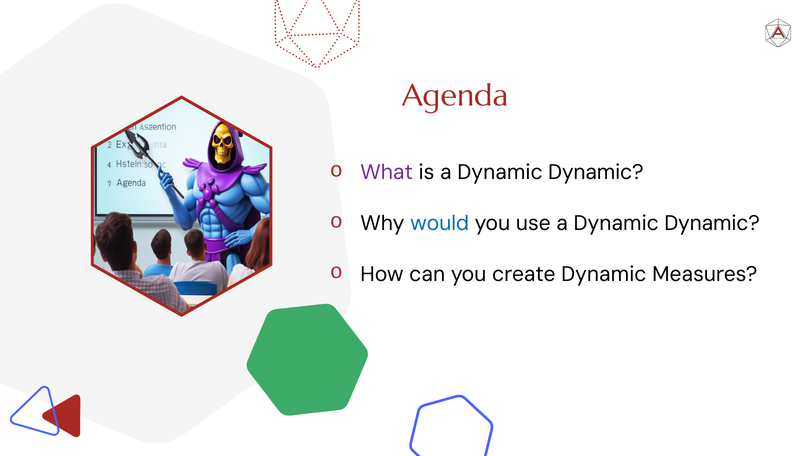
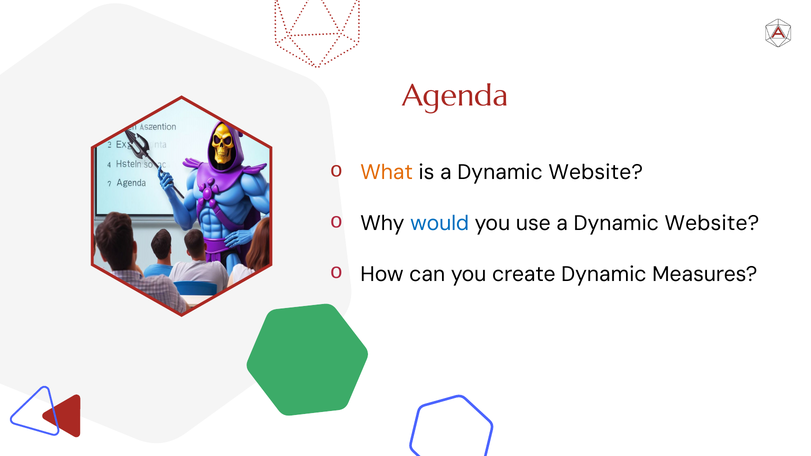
What colour: purple -> orange (387, 172)
is a Dynamic Dynamic: Dynamic -> Website (596, 172)
use a Dynamic Dynamic: Dynamic -> Website (712, 223)
